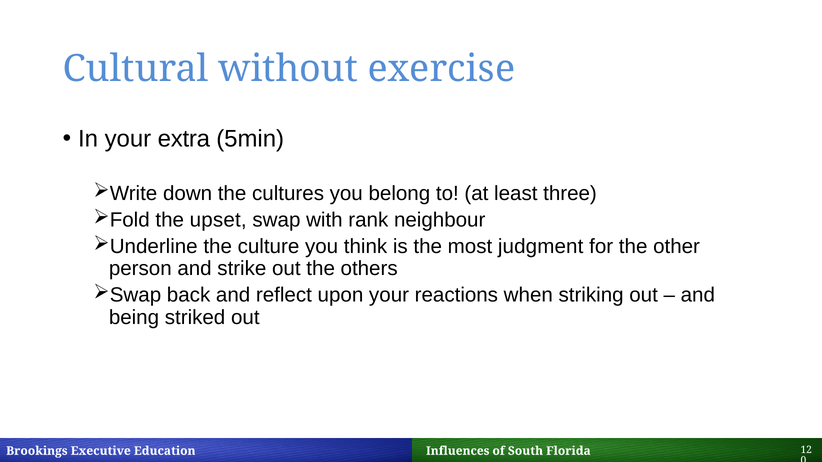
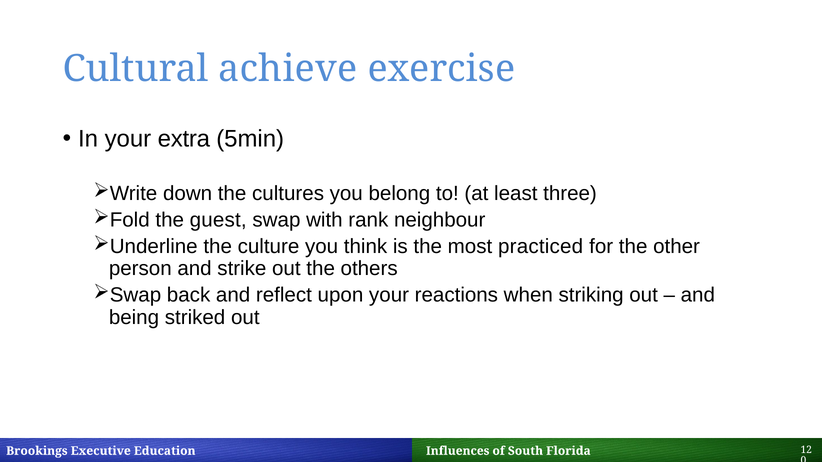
without: without -> achieve (288, 69)
upset: upset -> guest (218, 220)
judgment: judgment -> practiced (541, 247)
